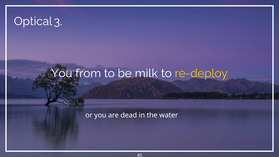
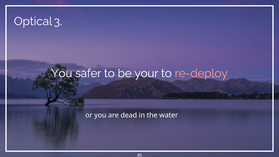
from: from -> safer (88, 73)
milk: milk -> your (146, 73)
re-deploy colour: yellow -> pink (201, 73)
